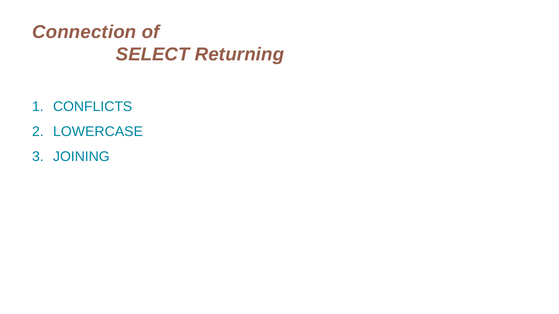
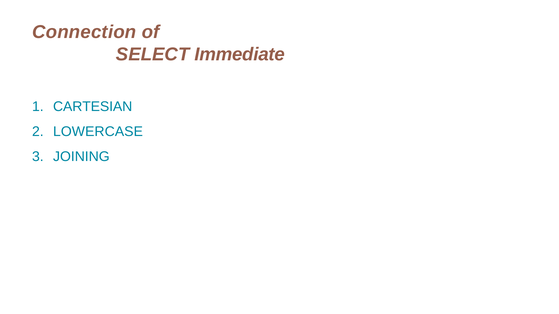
Returning: Returning -> Immediate (240, 54)
CONFLICTS: CONFLICTS -> CARTESIAN (93, 107)
